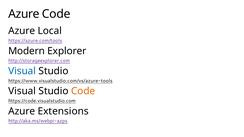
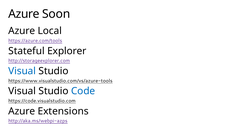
Azure Code: Code -> Soon (56, 14)
Modern: Modern -> Stateful (26, 51)
Code colour: orange -> blue (83, 91)
